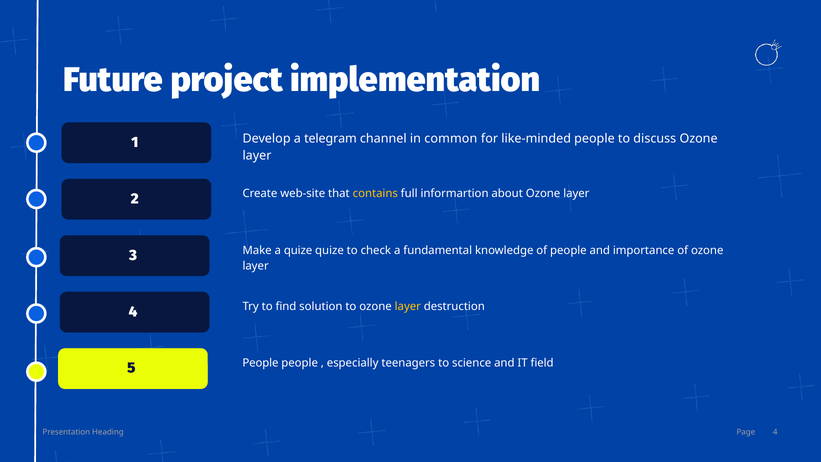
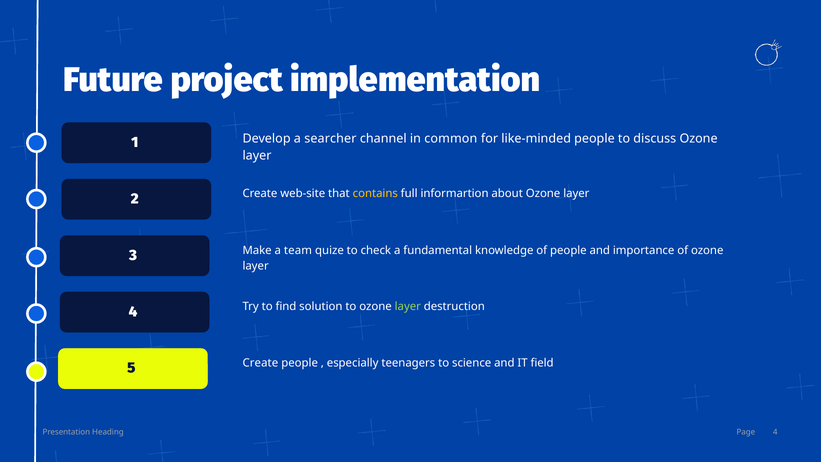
telegram: telegram -> searcher (330, 138)
a quize: quize -> team (298, 250)
layer colour: yellow -> light green (408, 306)
People: People -> Create (260, 363)
